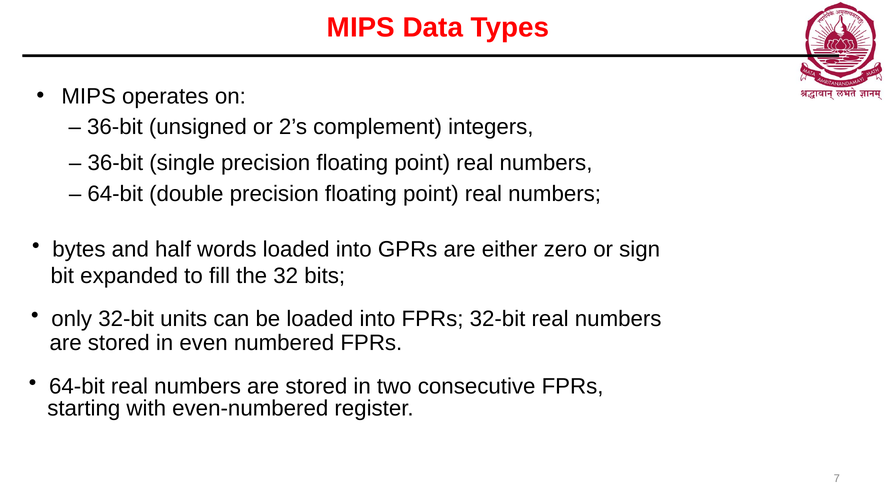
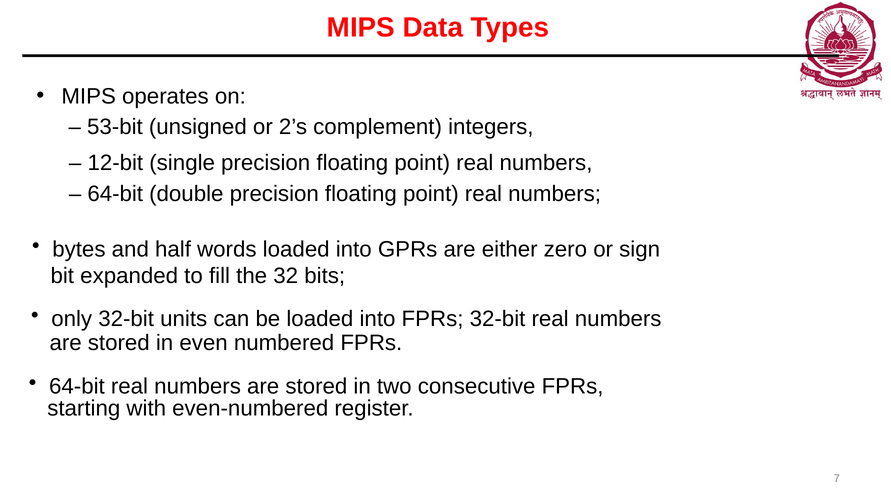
36-bit: 36-bit -> 53-bit (115, 127)
36-bit: 36-bit -> 12-bit (115, 163)
